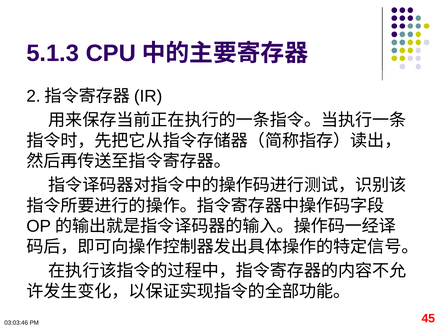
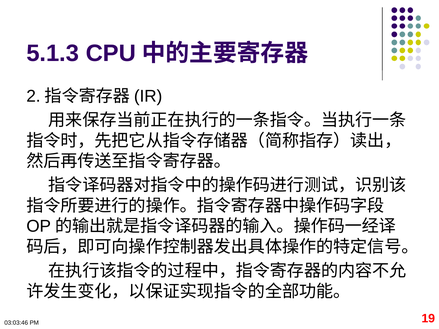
45: 45 -> 19 (428, 319)
